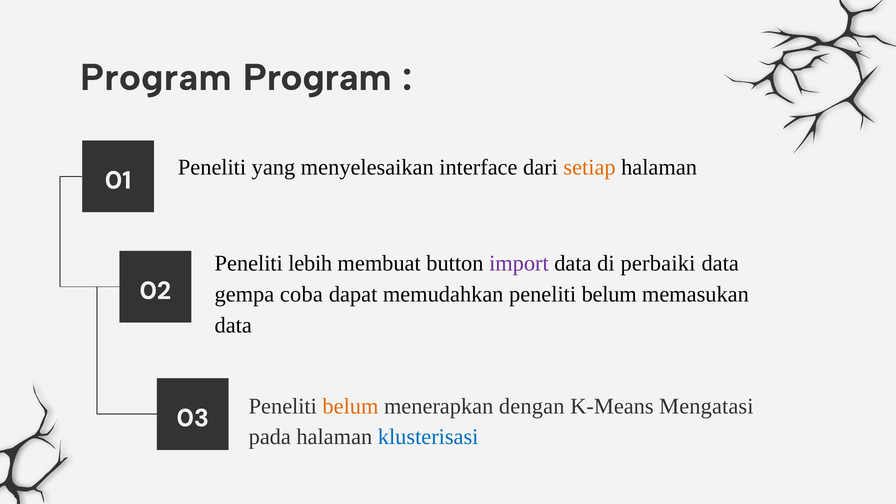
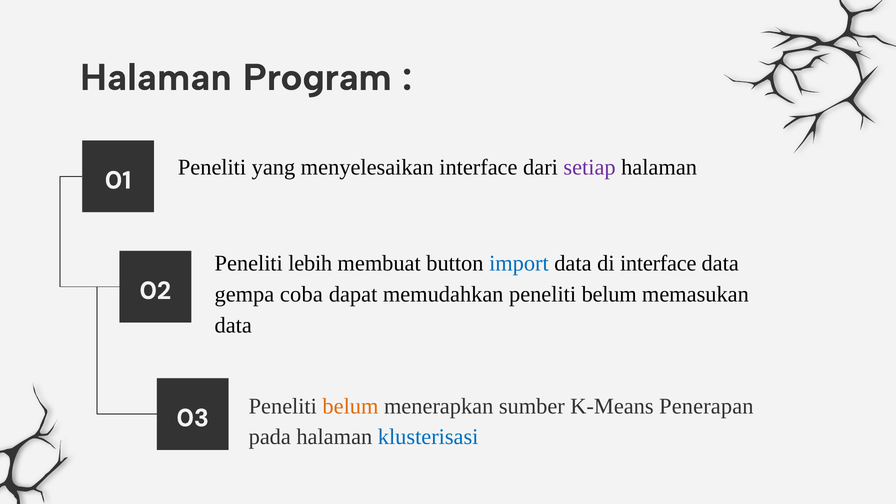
Program: Program -> Halaman (156, 78)
setiap colour: orange -> purple (590, 167)
import colour: purple -> blue (519, 263)
di perbaiki: perbaiki -> interface (658, 263)
dengan: dengan -> sumber (532, 406)
Mengatasi: Mengatasi -> Penerapan (706, 406)
